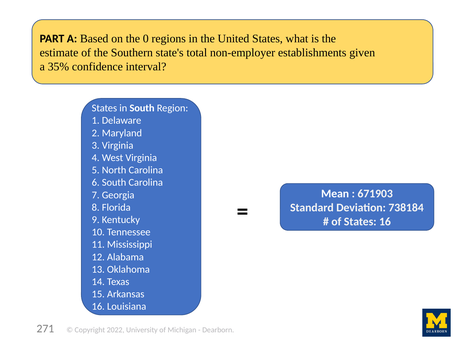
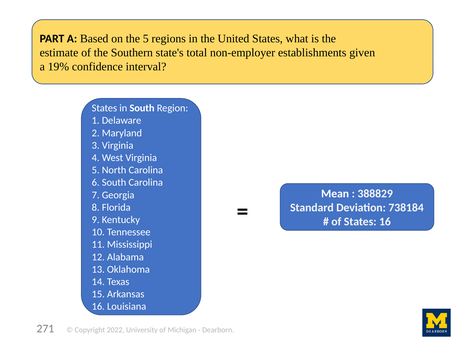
the 0: 0 -> 5 (146, 39)
35%: 35% -> 19% (58, 67)
671903: 671903 -> 388829 (375, 194)
